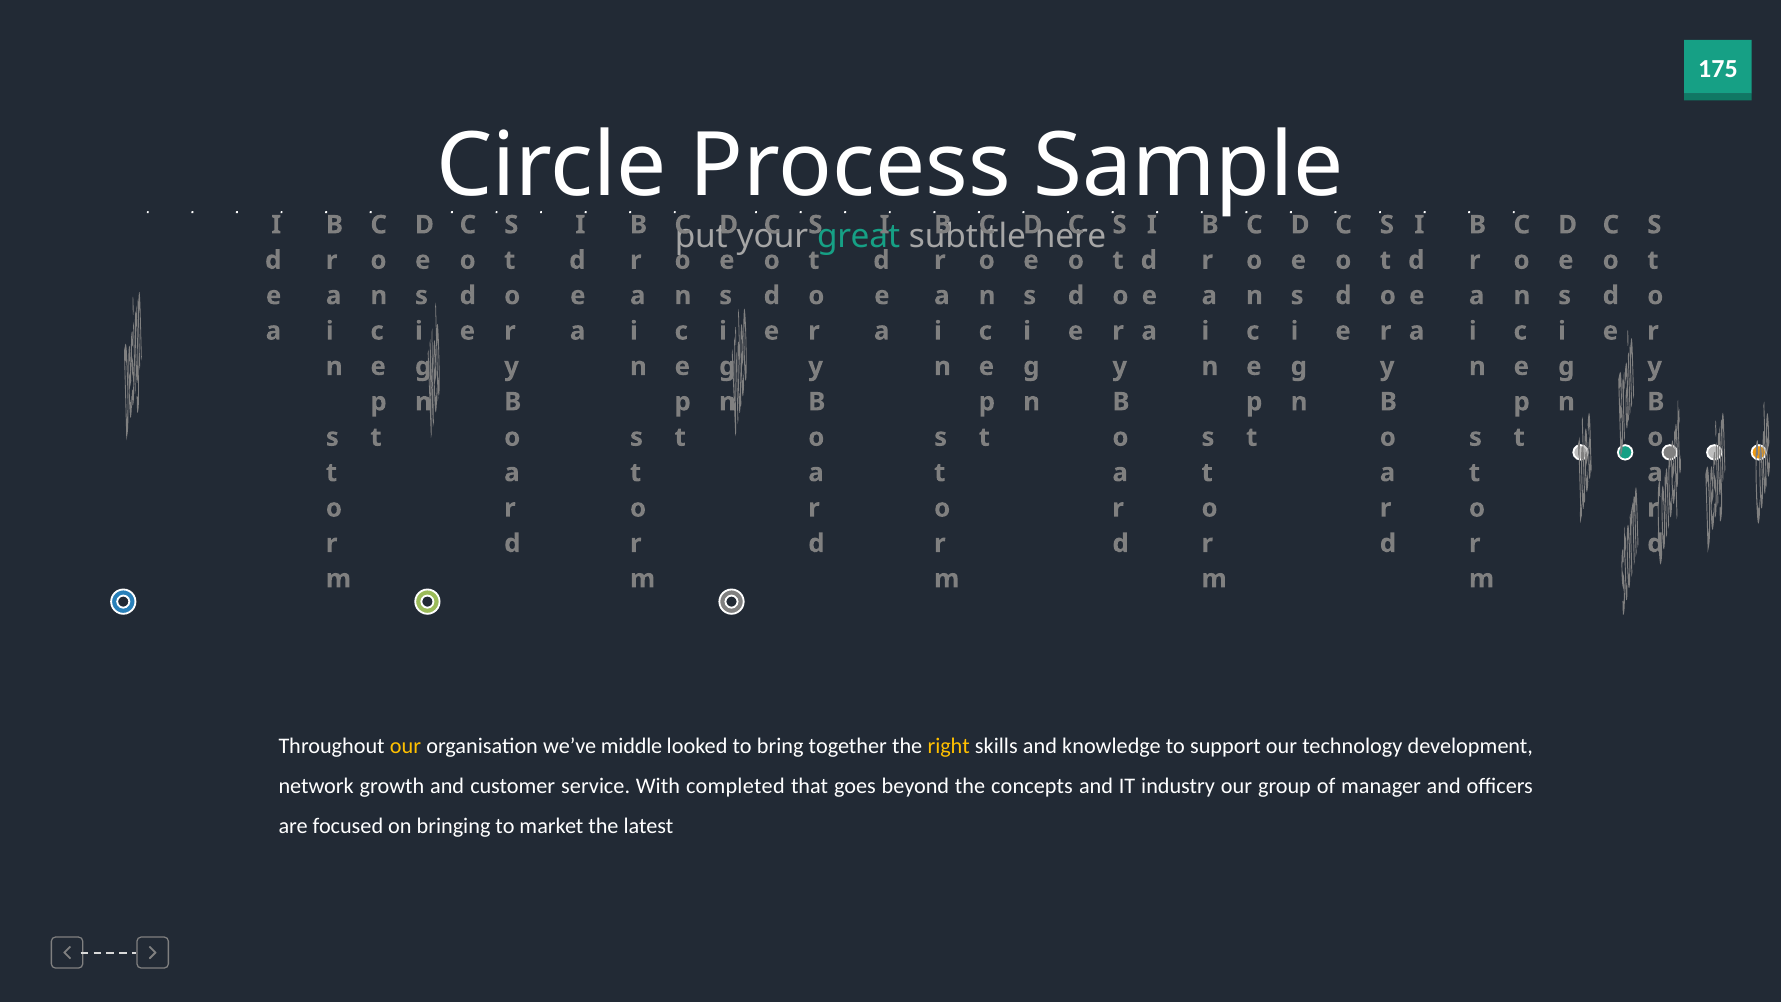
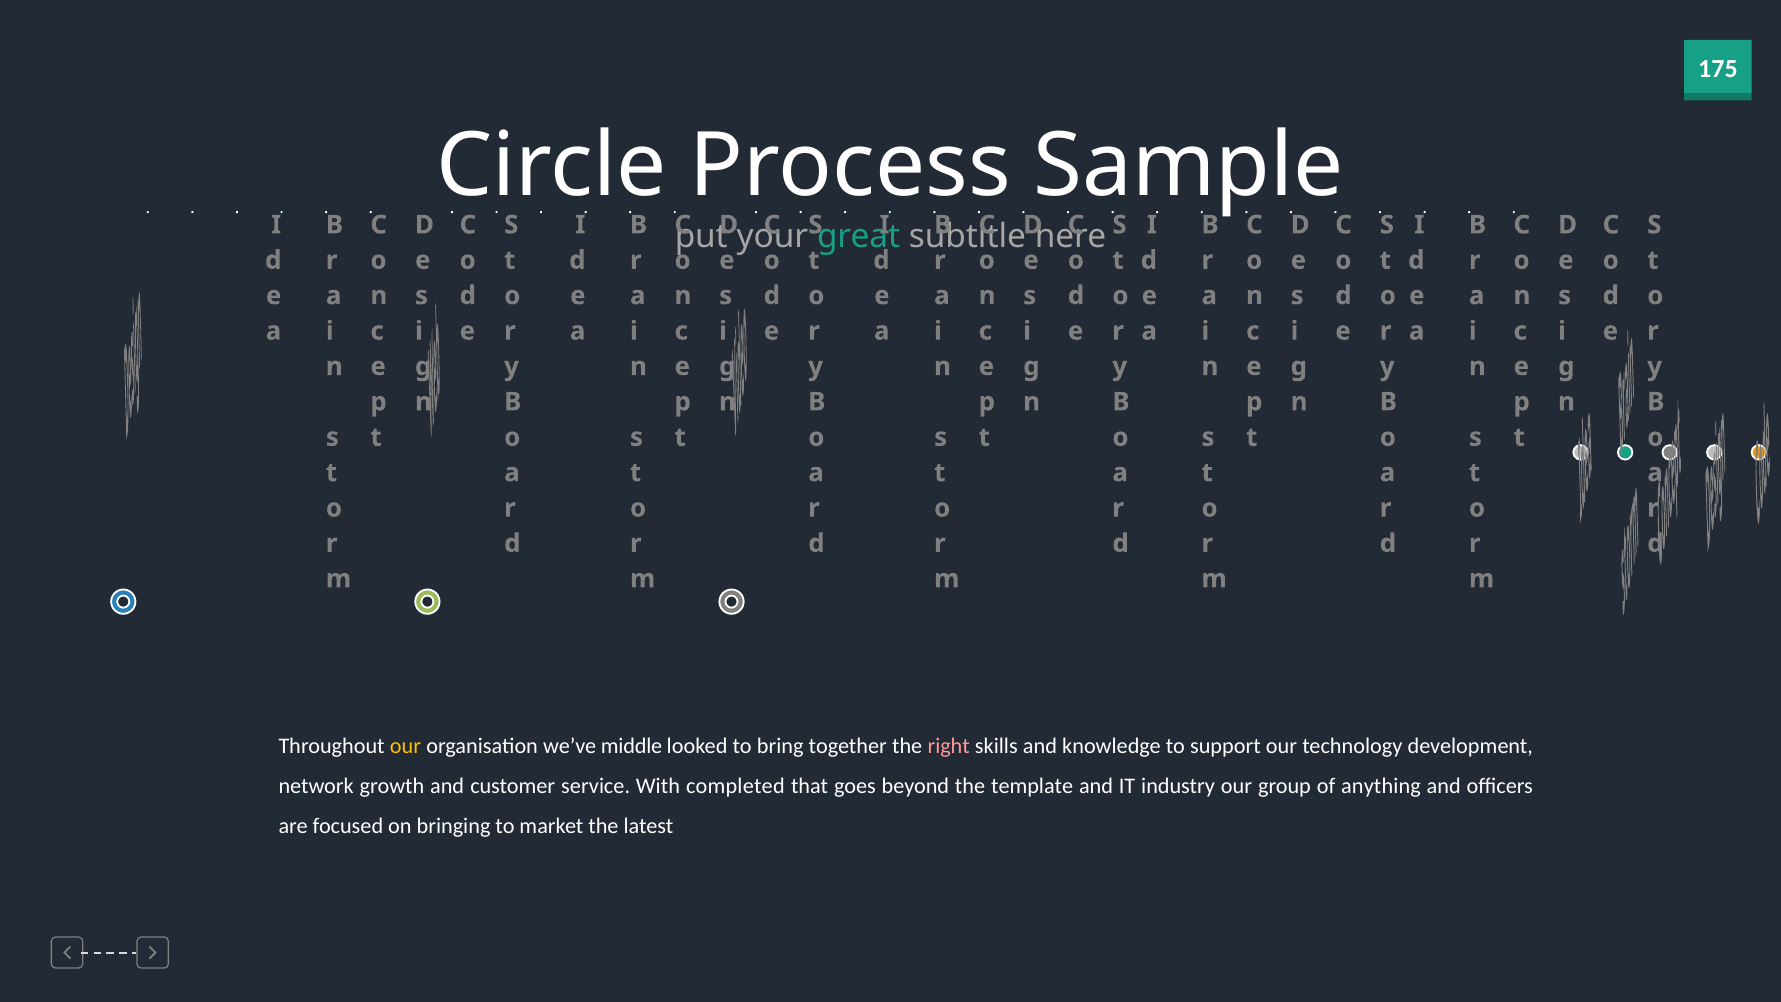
right colour: yellow -> pink (949, 746)
concepts: concepts -> template (1032, 786)
manager: manager -> anything (1381, 786)
